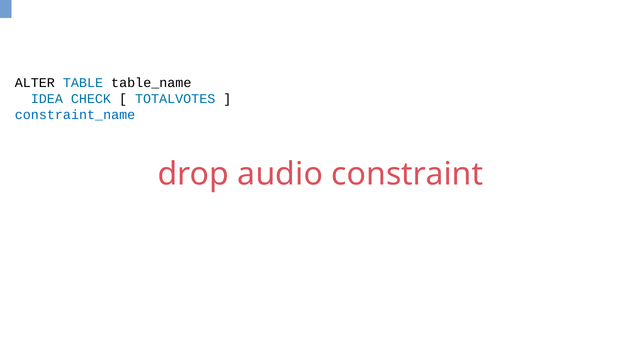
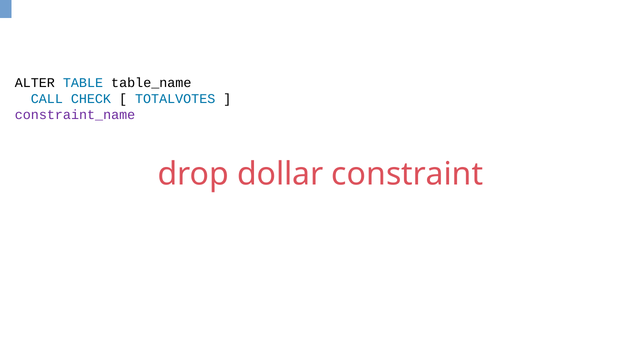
IDEA: IDEA -> CALL (47, 99)
constraint_name colour: blue -> purple (75, 115)
audio: audio -> dollar (280, 174)
